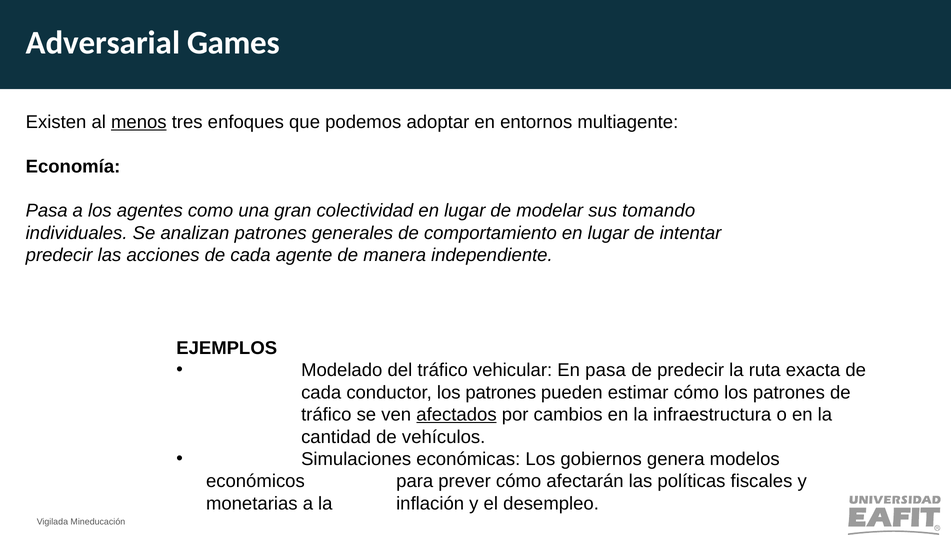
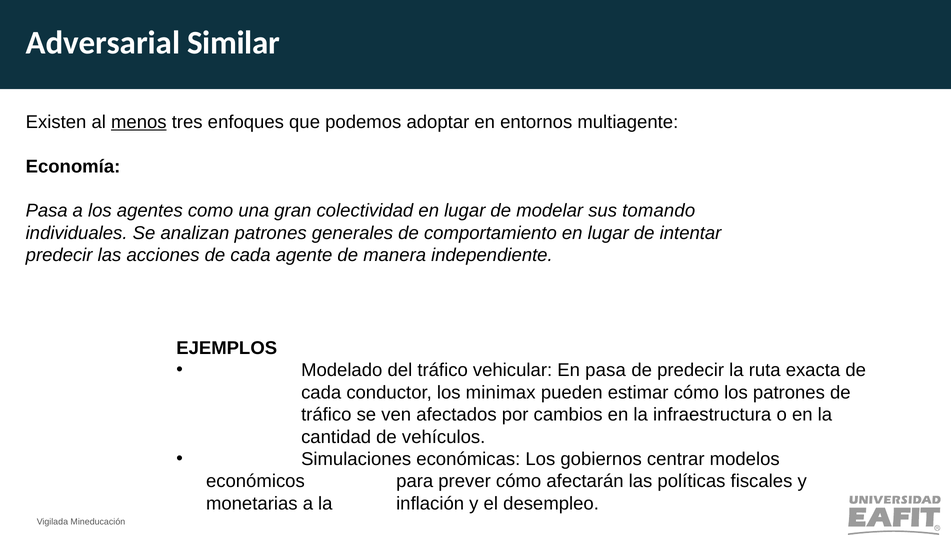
Games: Games -> Similar (233, 43)
conductor los patrones: patrones -> minimax (501, 392)
afectados underline: present -> none (456, 415)
genera: genera -> centrar (676, 459)
